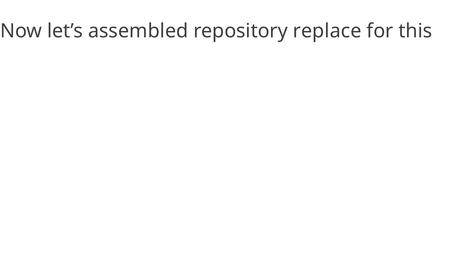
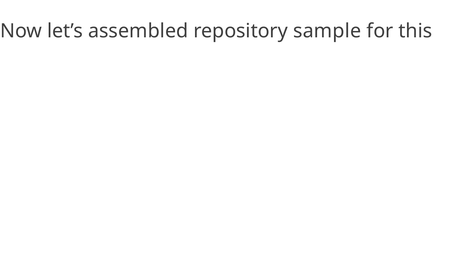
replace: replace -> sample (327, 31)
